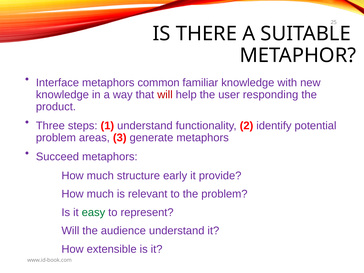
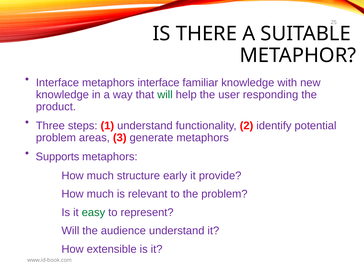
metaphors common: common -> interface (159, 83)
will colour: red -> green (165, 95)
Succeed: Succeed -> Supports (58, 157)
